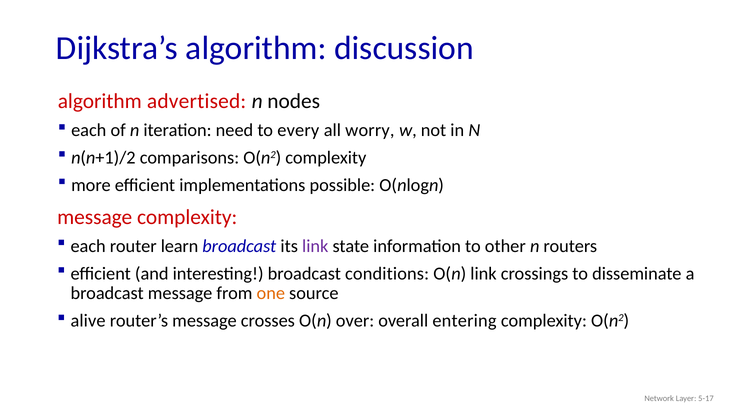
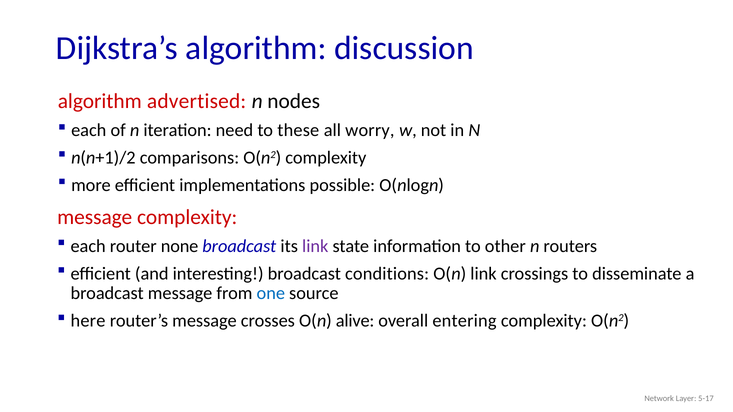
every: every -> these (298, 130)
learn: learn -> none (180, 246)
one colour: orange -> blue (271, 294)
alive: alive -> here (88, 321)
over: over -> alive (355, 321)
